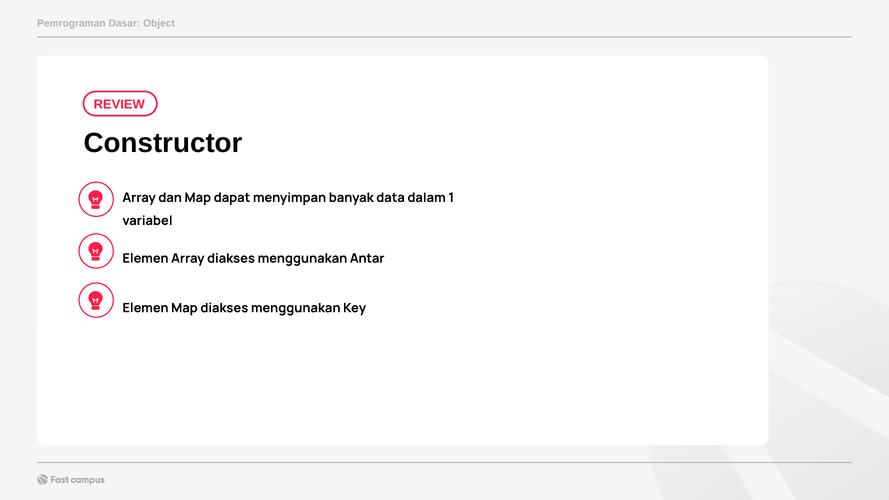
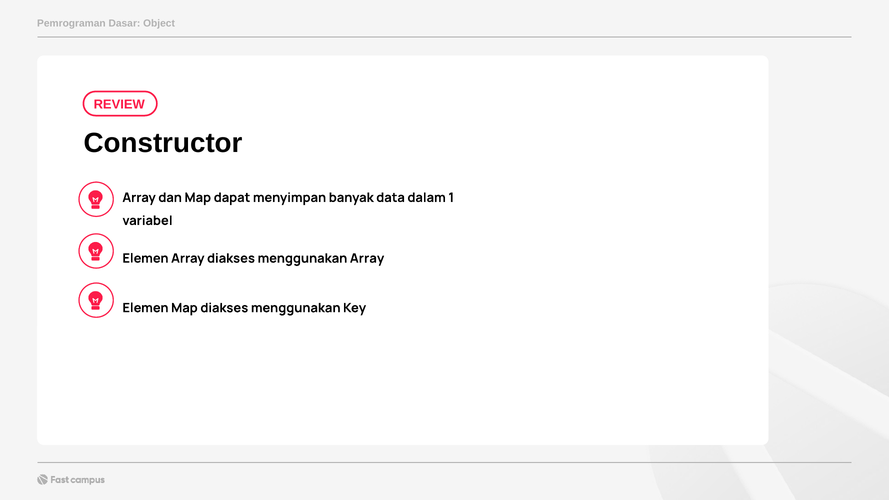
menggunakan Antar: Antar -> Array (367, 258)
